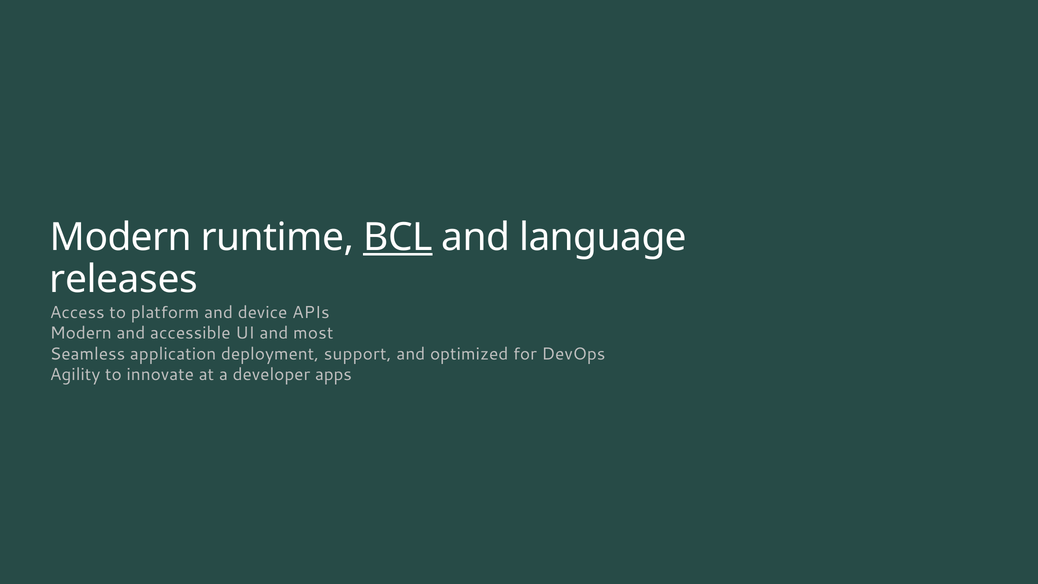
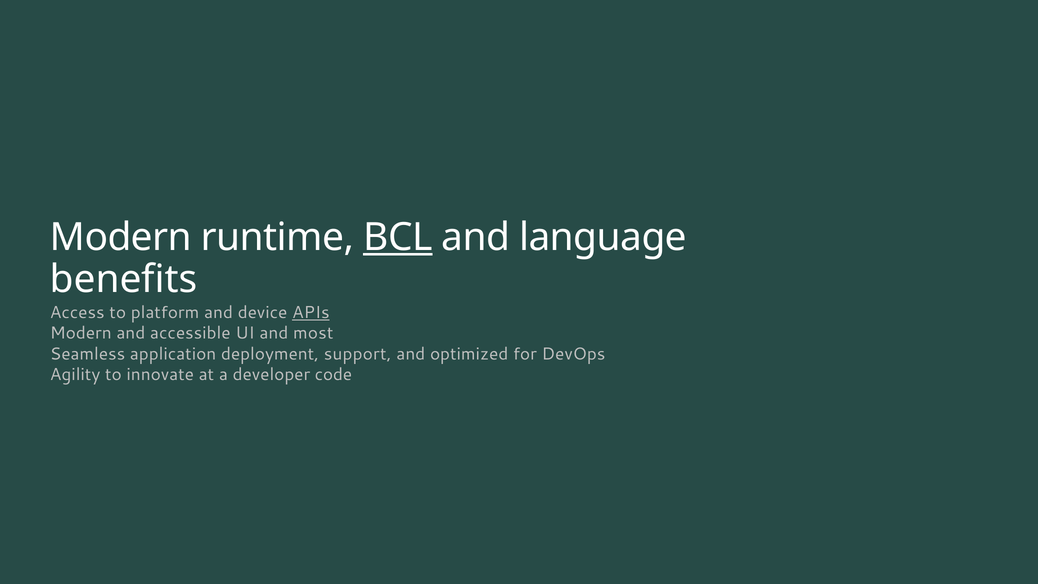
releases: releases -> benefits (124, 279)
APIs underline: none -> present (311, 312)
apps: apps -> code (333, 375)
